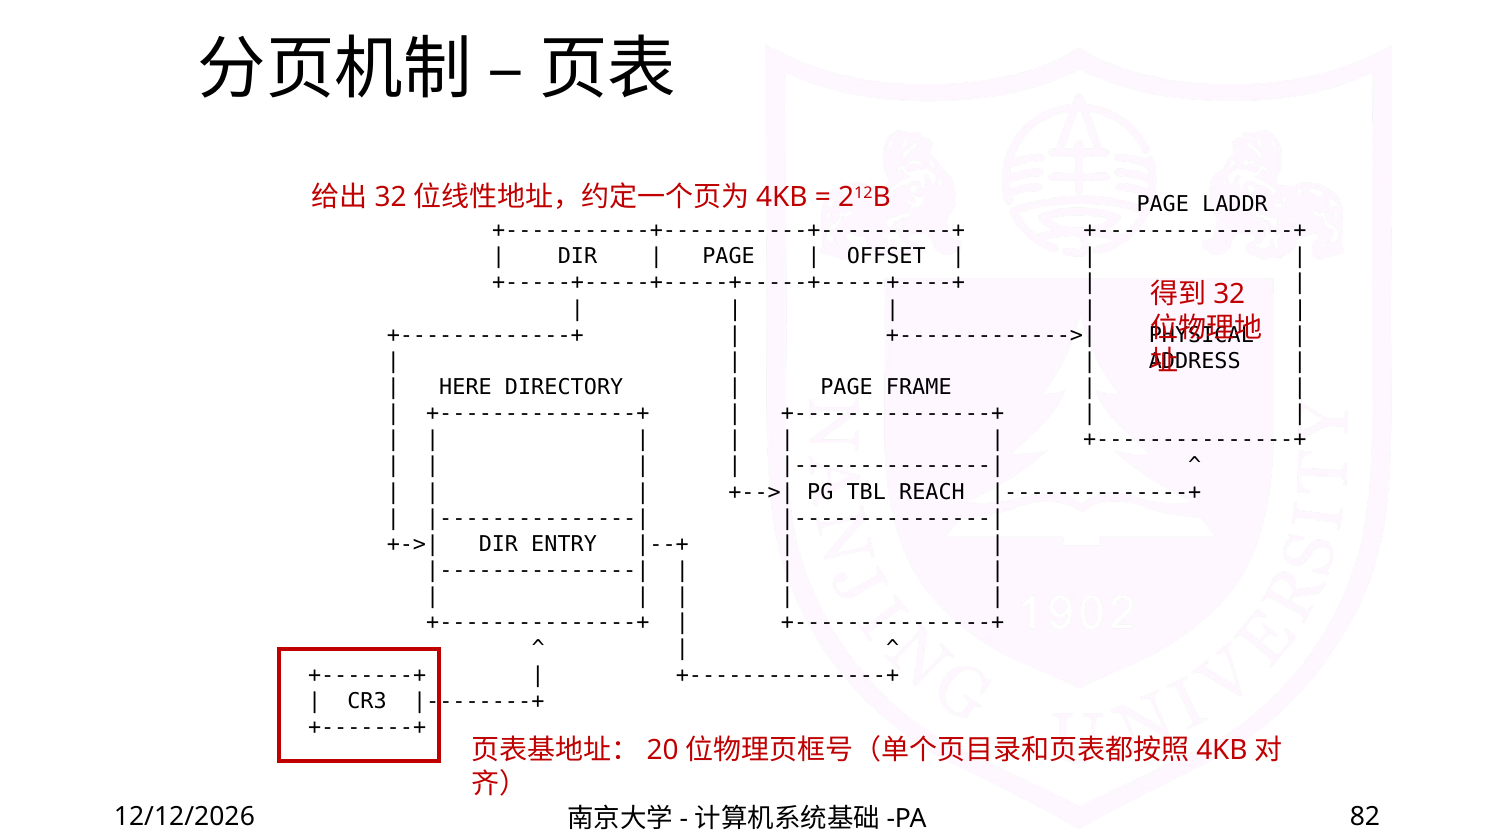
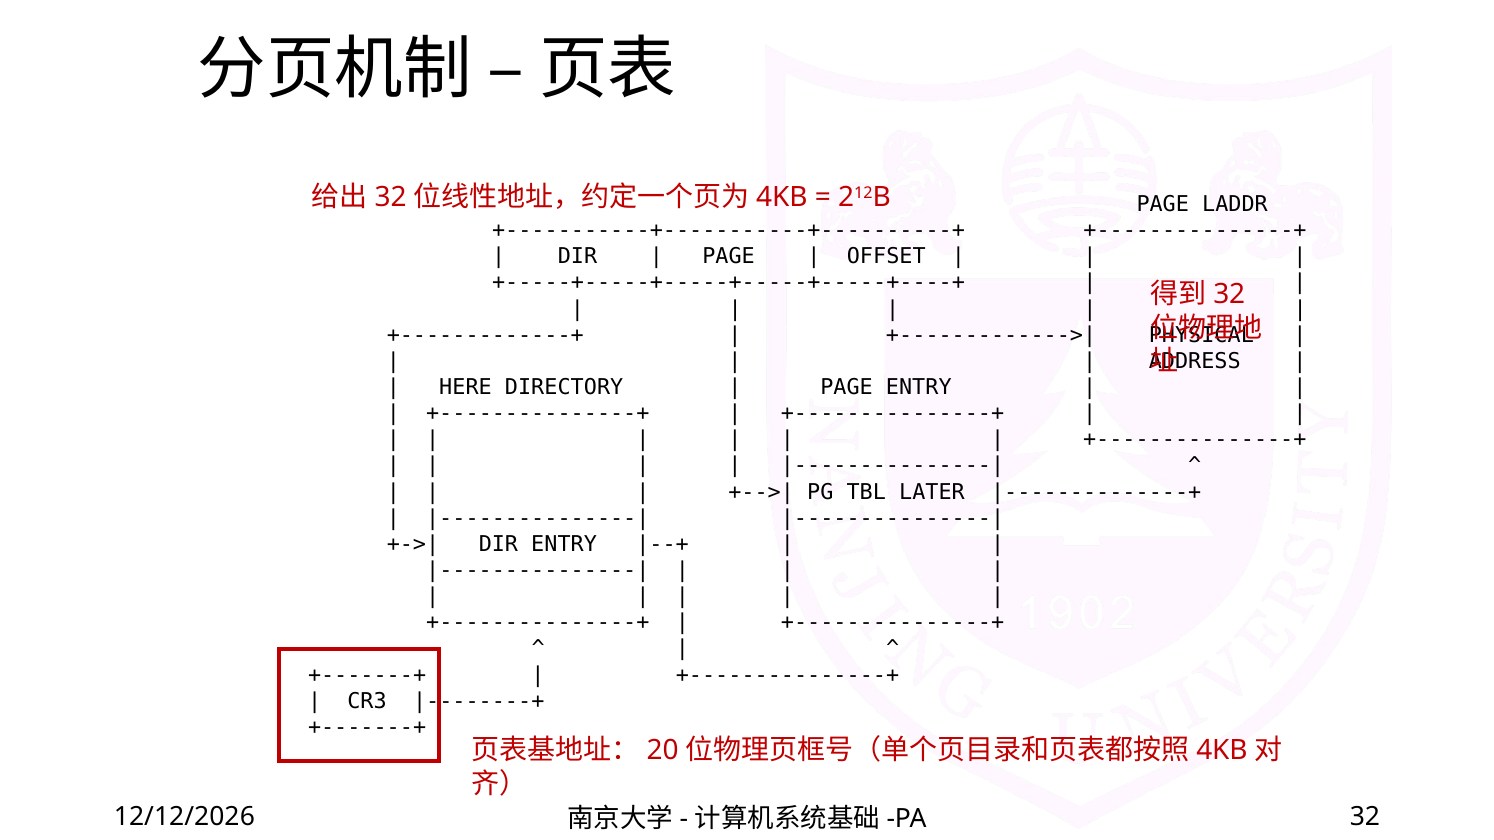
PAGE FRAME: FRAME -> ENTRY (919, 387)
REACH: REACH -> LATER (932, 492)
82: 82 -> 32 (1365, 817)
